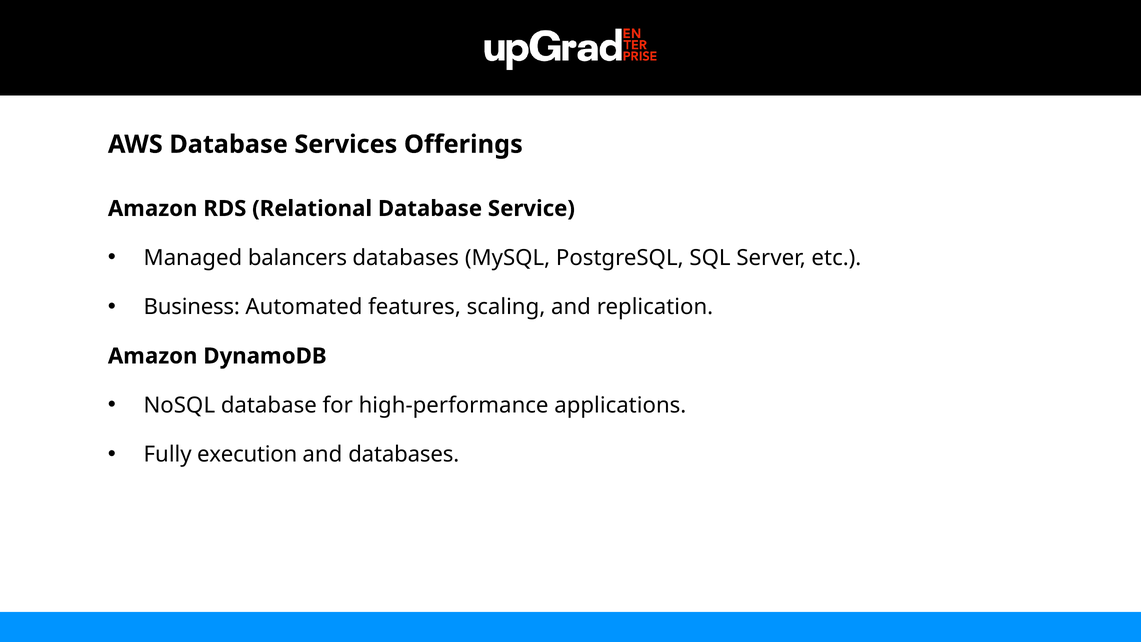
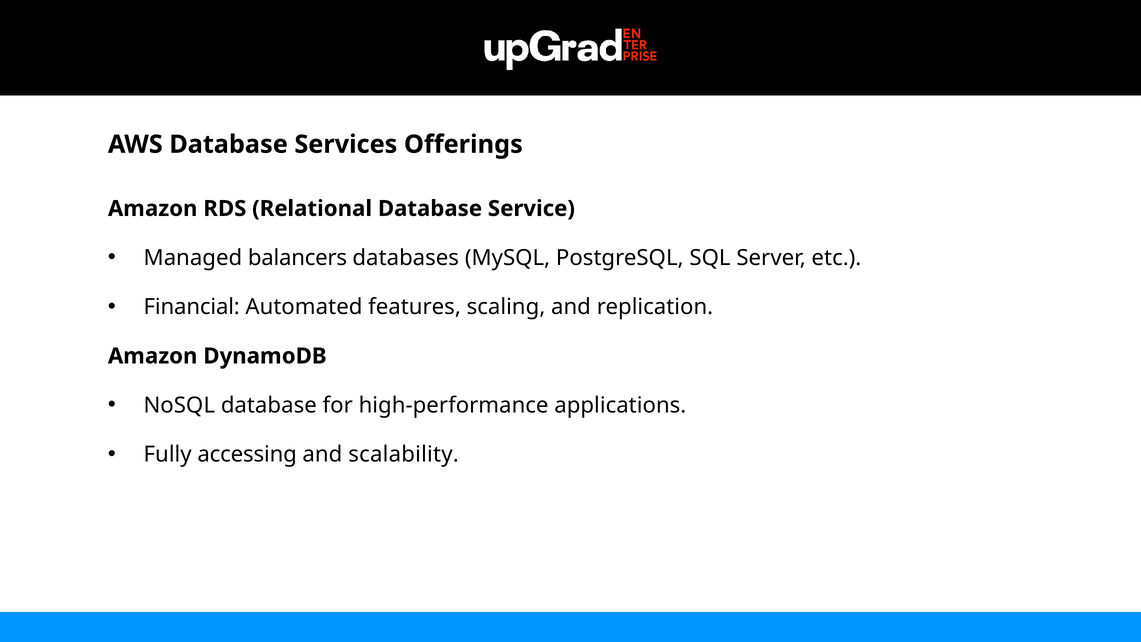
Business: Business -> Financial (192, 307)
execution: execution -> accessing (247, 454)
and databases: databases -> scalability (404, 454)
